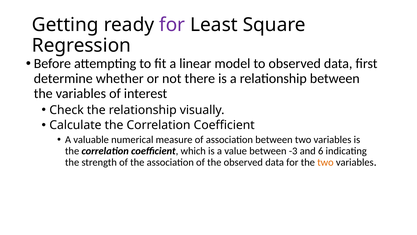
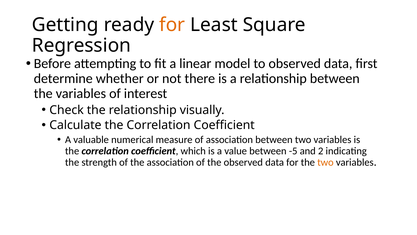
for colour: purple -> orange (172, 25)
-3: -3 -> -5 (293, 151)
6: 6 -> 2 (321, 151)
